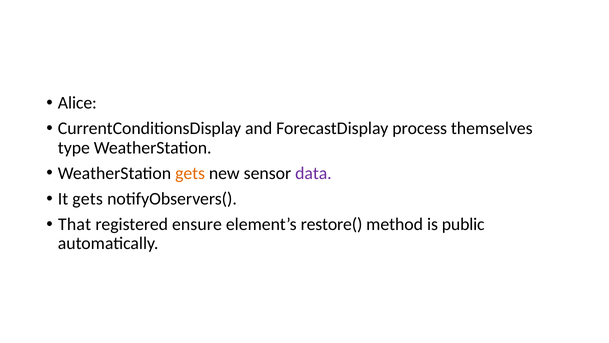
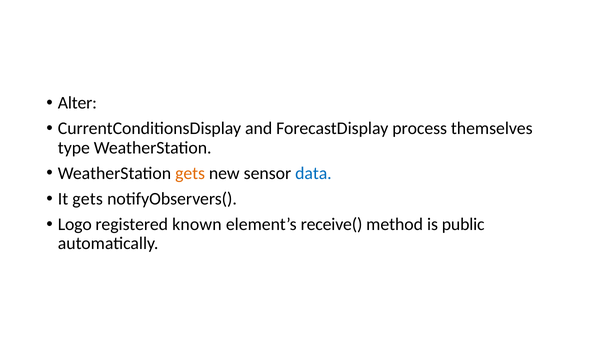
Alice: Alice -> Alter (77, 103)
data colour: purple -> blue (313, 173)
That: That -> Logo (75, 224)
ensure: ensure -> known (197, 224)
restore(: restore( -> receive( (332, 224)
